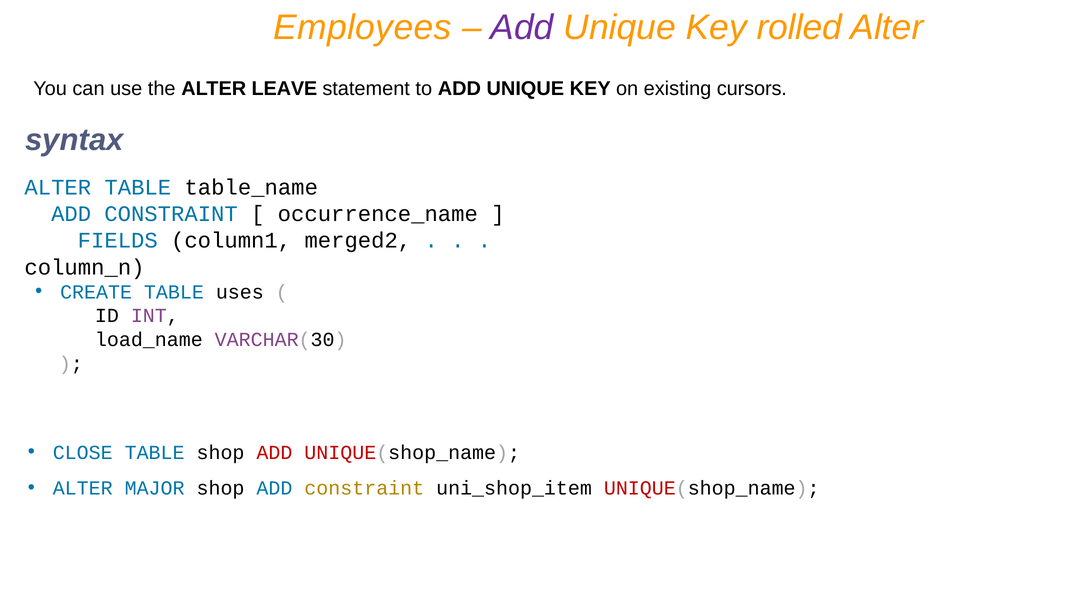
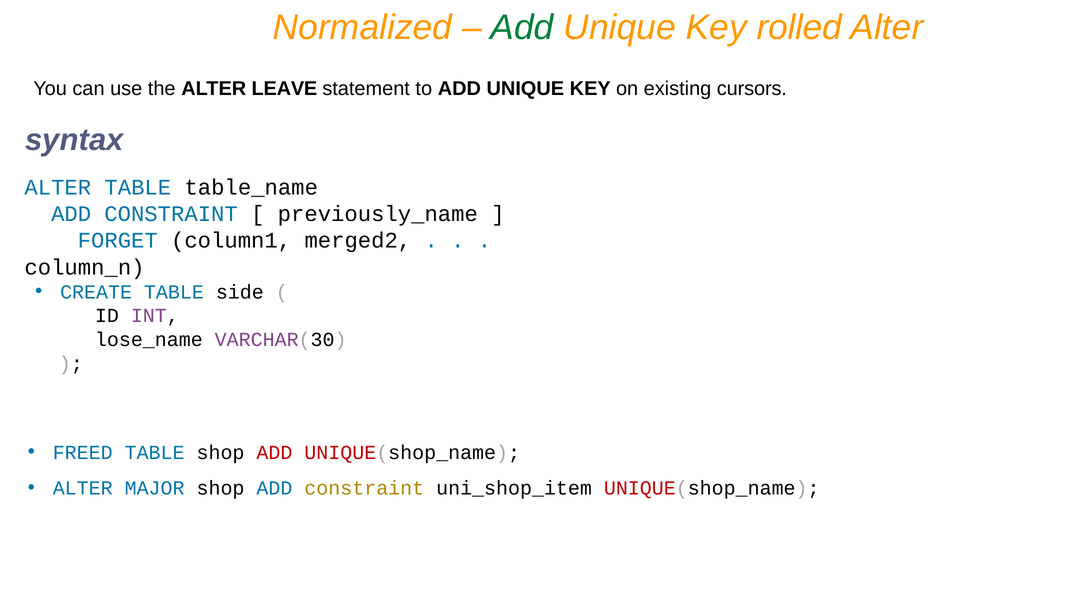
Employees: Employees -> Normalized (363, 28)
Add colour: purple -> green (522, 28)
occurrence_name: occurrence_name -> previously_name (378, 214)
FIELDS: FIELDS -> FORGET (118, 241)
uses: uses -> side (240, 292)
load_name: load_name -> lose_name (149, 340)
CLOSE: CLOSE -> FREED (83, 452)
